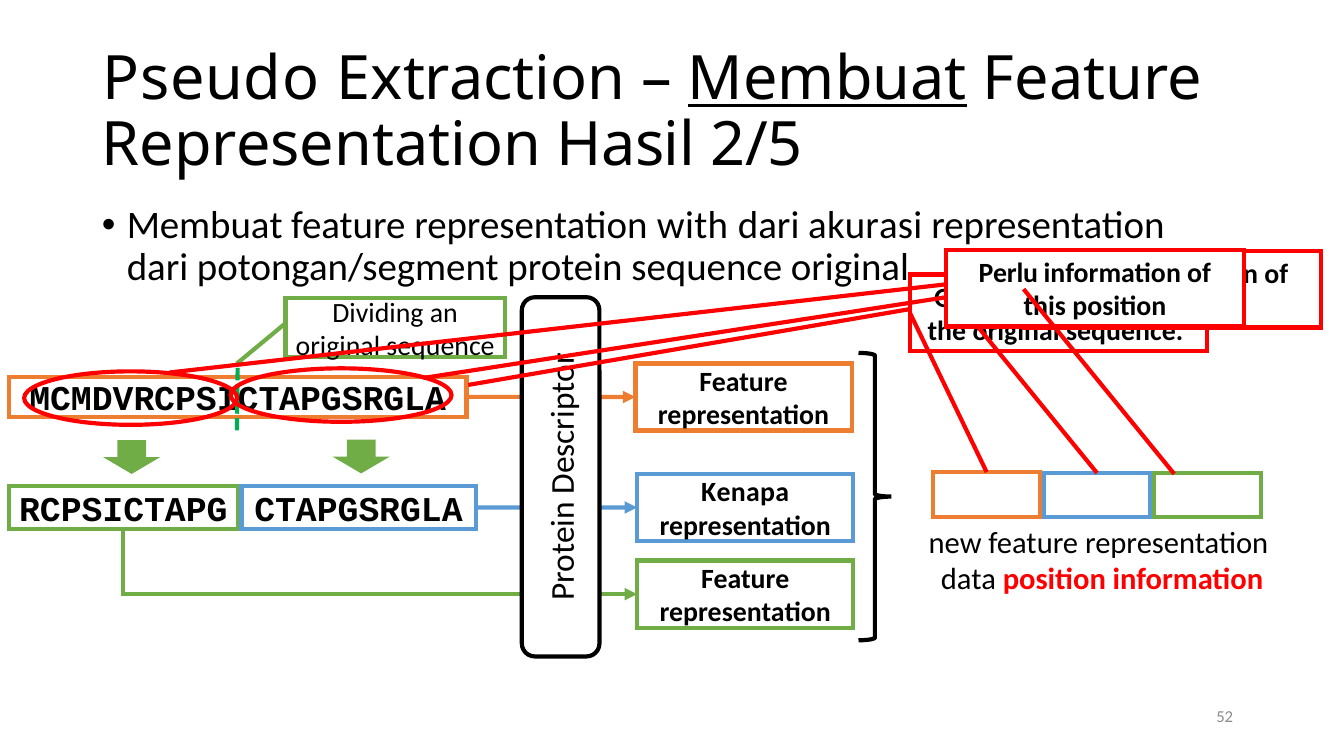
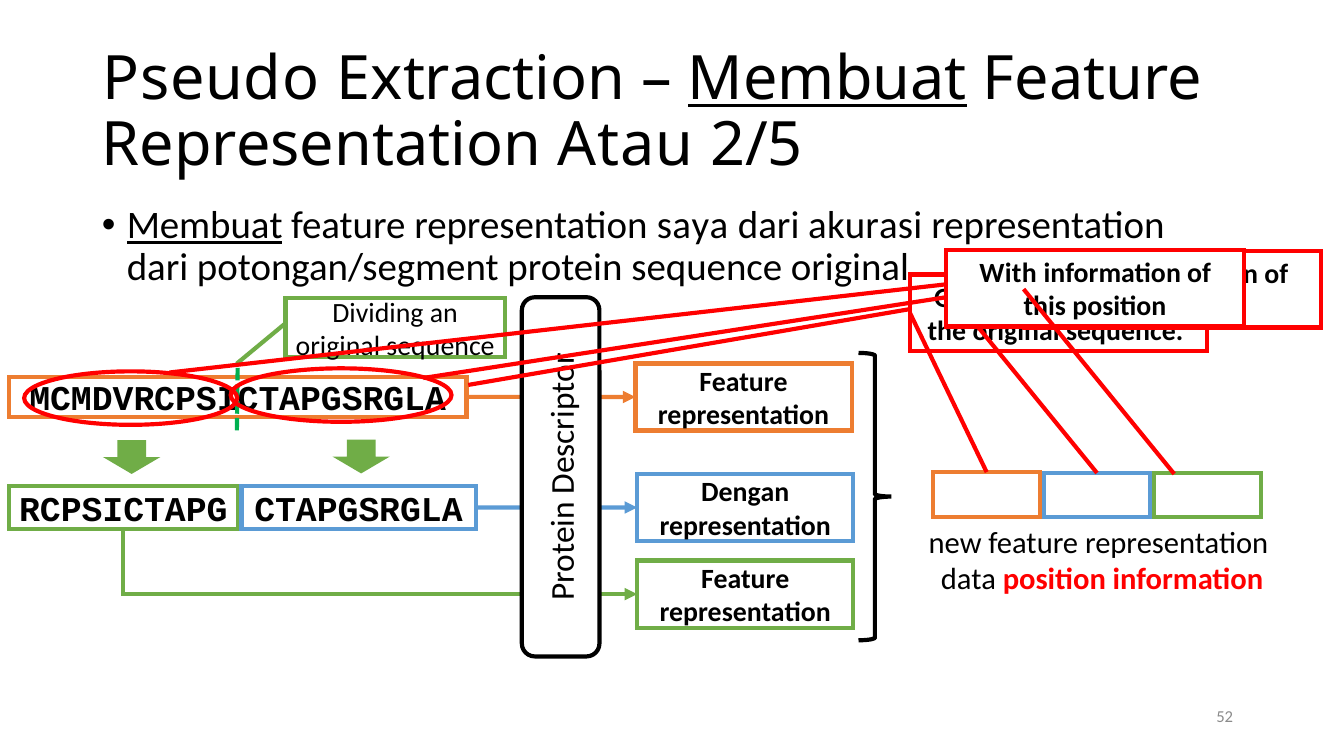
Hasil: Hasil -> Atau (625, 145)
Membuat underline: none -> present (205, 226)
with: with -> saya (693, 226)
Perlu: Perlu -> With (1008, 273)
Kenapa: Kenapa -> Dengan (745, 493)
